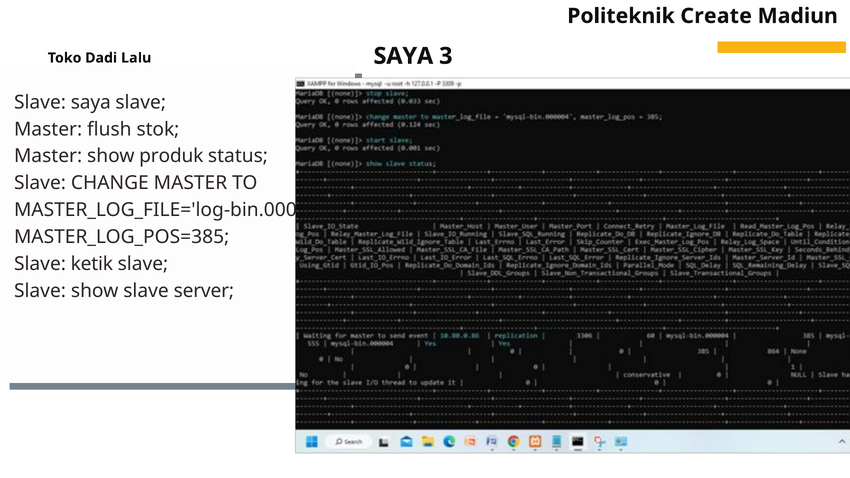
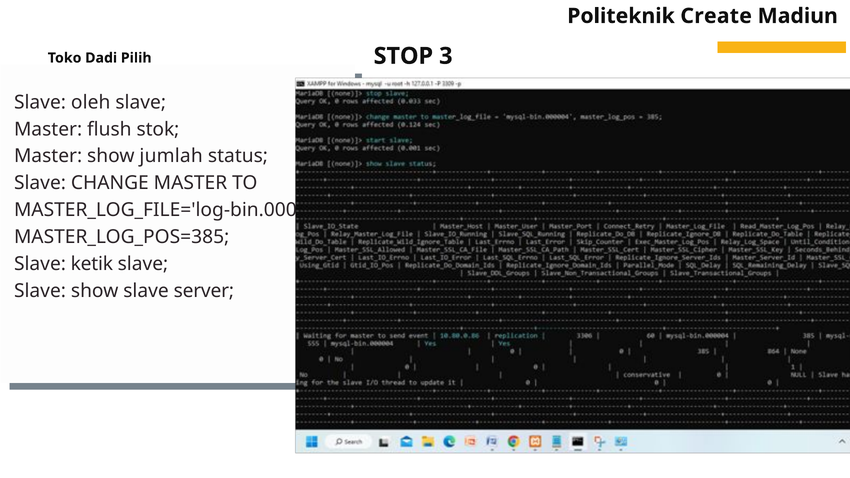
SAYA: SAYA -> STOP (403, 56)
Lalu: Lalu -> Pilih (136, 58)
Slave saya: saya -> oleh (91, 102)
produk: produk -> jumlah (171, 156)
